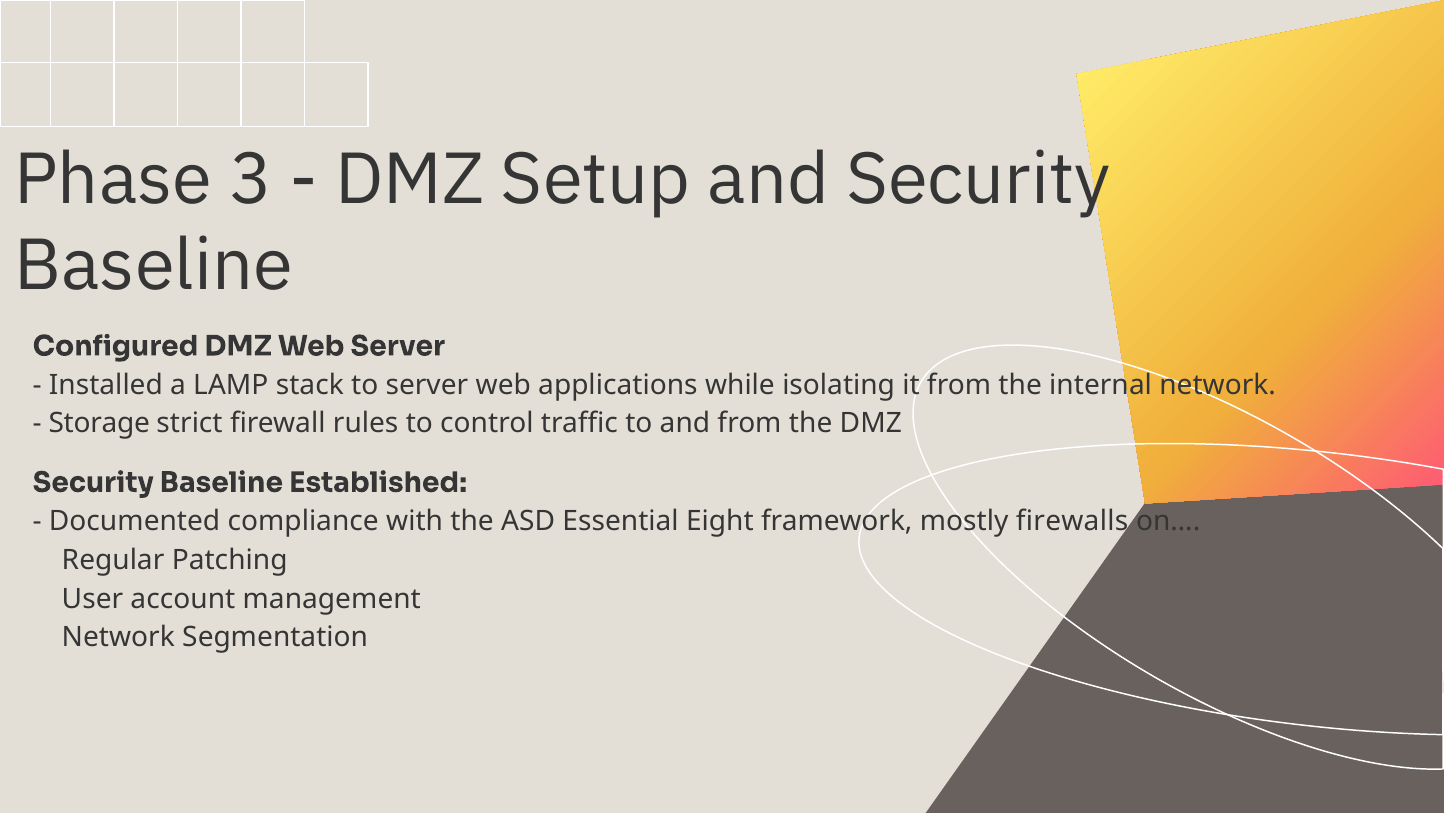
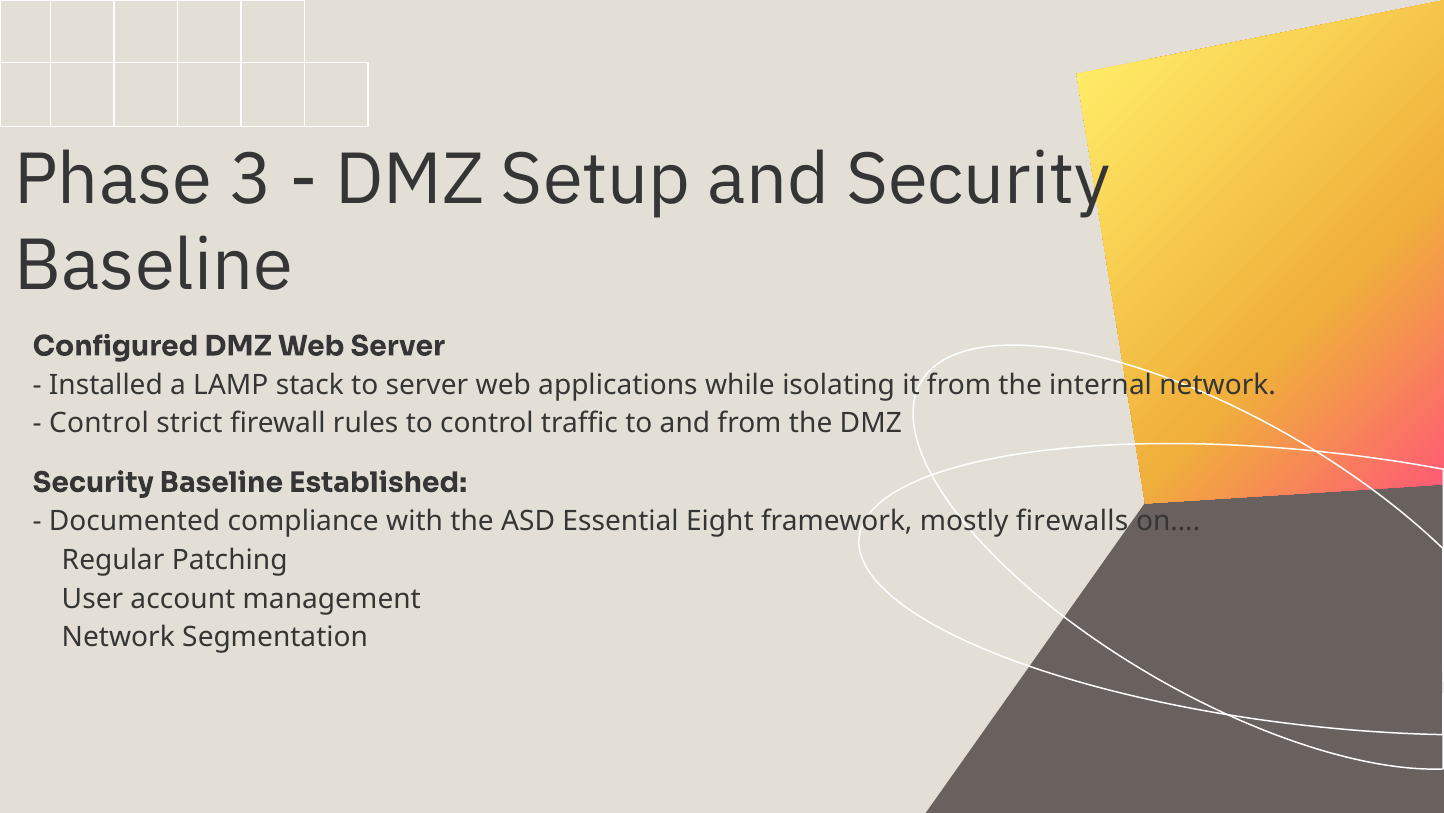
Storage: Storage -> Control (99, 423)
